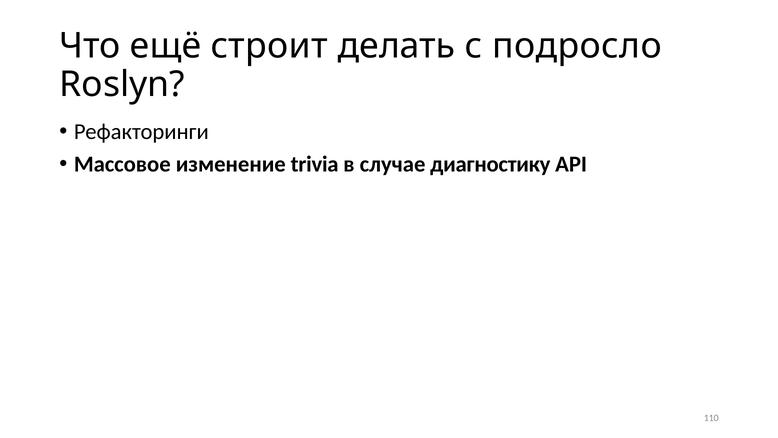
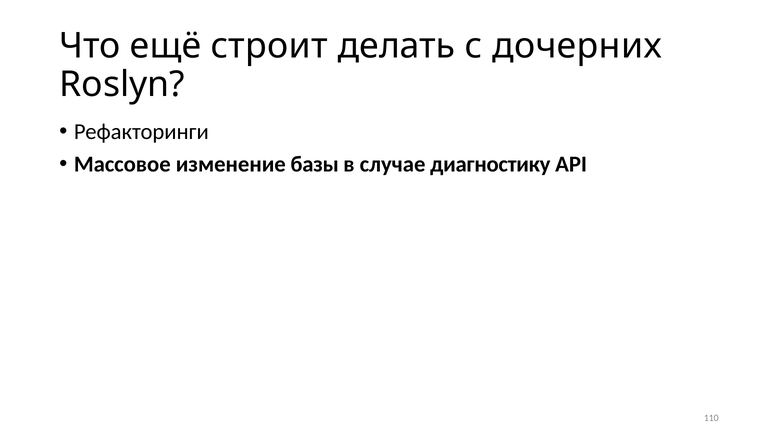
подросло: подросло -> дочерних (577, 46)
trivia: trivia -> базы (315, 164)
